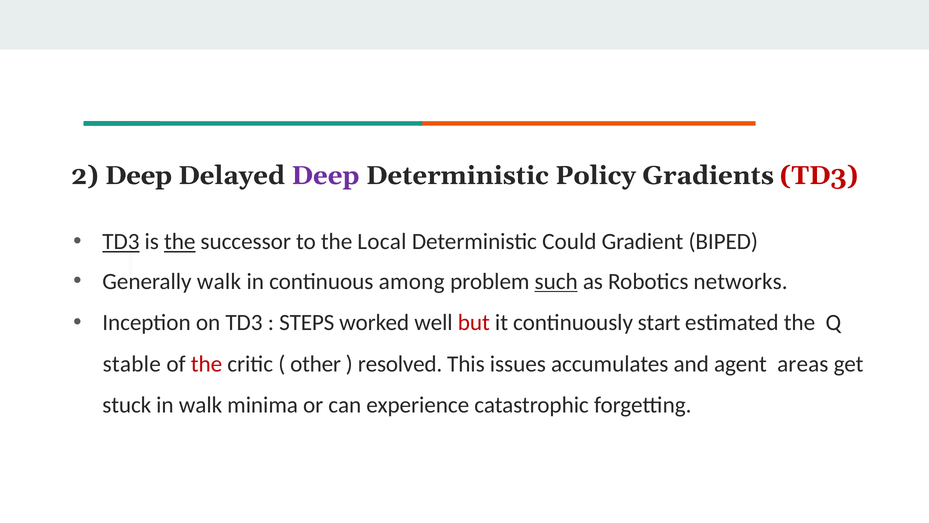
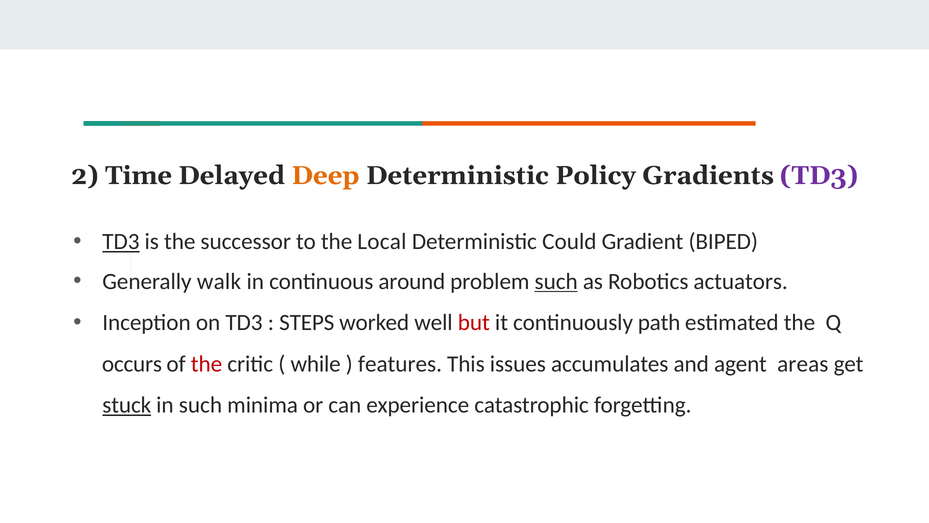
2 Deep: Deep -> Time (139, 175)
Deep colour: purple -> orange (325, 175)
TD3 colour: red -> purple (819, 175)
the underline: present -> none (180, 241)
among: among -> around (412, 281)
networks: networks -> actuators (741, 281)
start: start -> path (659, 323)
stable: stable -> occurs (132, 364)
other: other -> while (316, 364)
resolved: resolved -> features (400, 364)
stuck underline: none -> present (127, 405)
in walk: walk -> such (200, 405)
